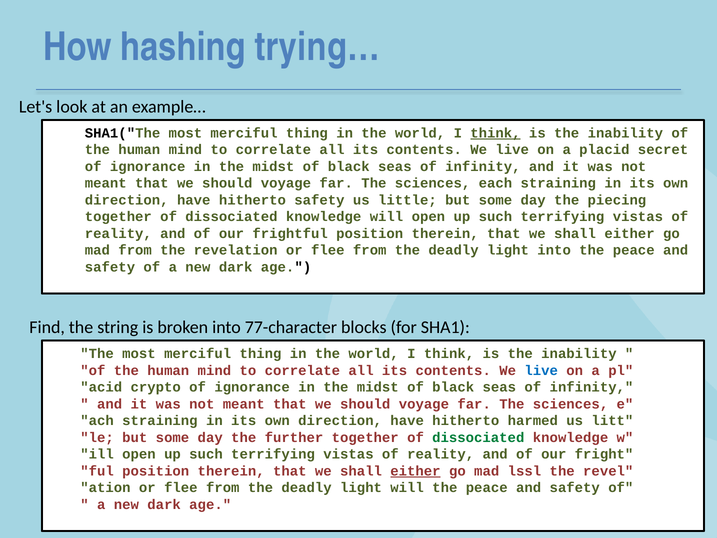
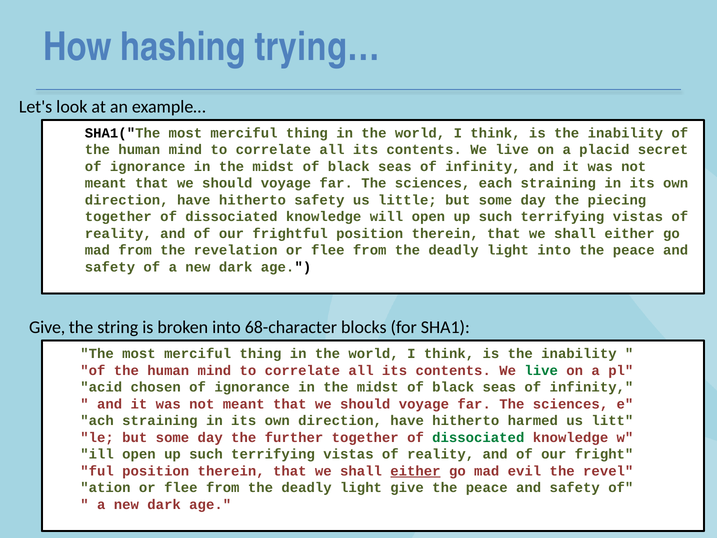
think underline: present -> none (495, 133)
Find: Find -> Give (47, 327)
77-character: 77-character -> 68-character (291, 327)
live colour: blue -> green (541, 370)
crypto: crypto -> chosen (156, 387)
lssl: lssl -> evil (524, 471)
light will: will -> give (407, 488)
